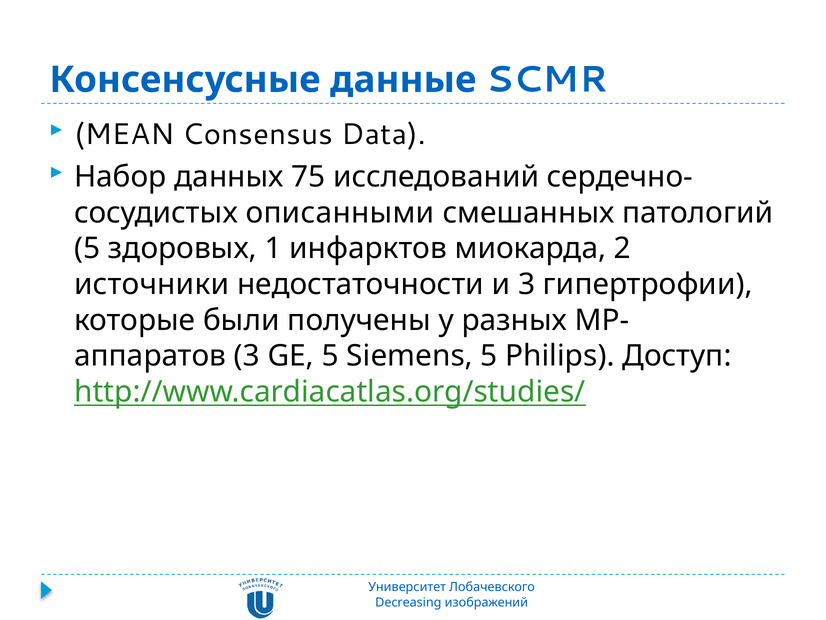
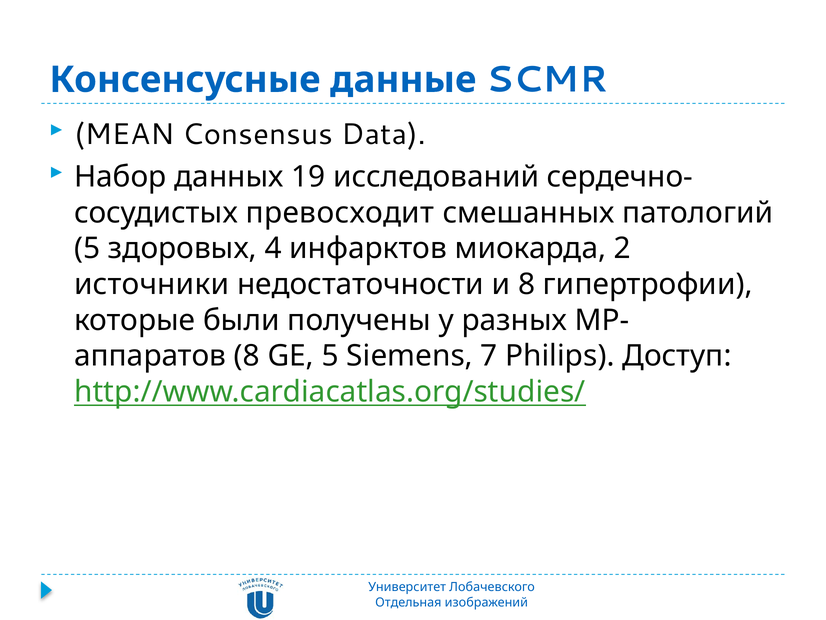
75: 75 -> 19 (308, 177)
описанными: описанными -> превосходит (340, 213)
1: 1 -> 4 (273, 248)
и 3: 3 -> 8 (527, 284)
3: 3 -> 8 (247, 356)
Siemens 5: 5 -> 7 (489, 356)
Decreasing: Decreasing -> Отдельная (408, 602)
